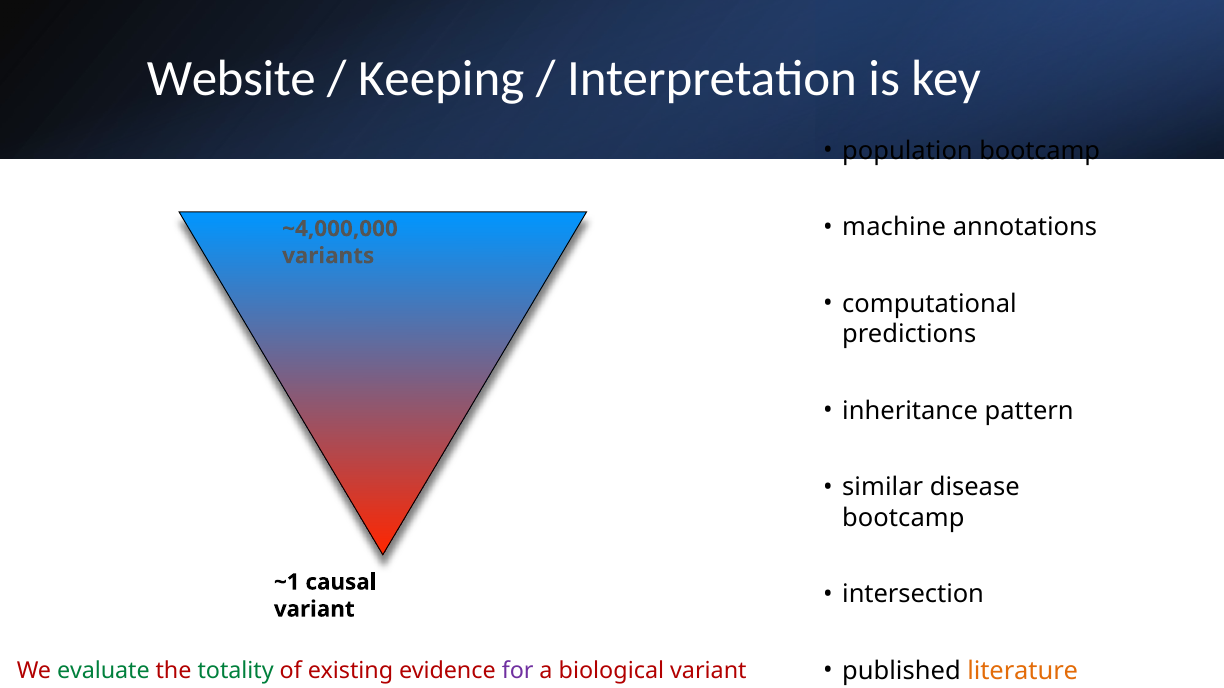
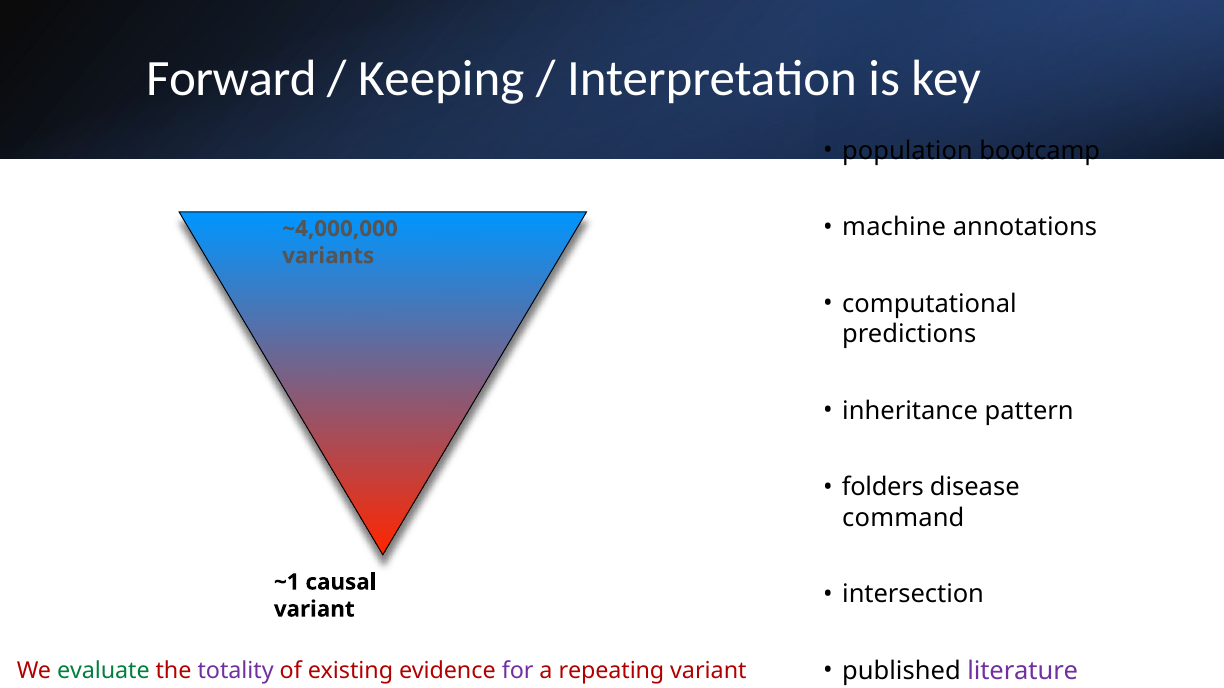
Website: Website -> Forward (231, 79)
similar: similar -> folders (883, 488)
bootcamp: bootcamp -> command (903, 518)
literature colour: orange -> purple (1023, 671)
totality colour: green -> purple (236, 672)
biological: biological -> repeating (611, 672)
